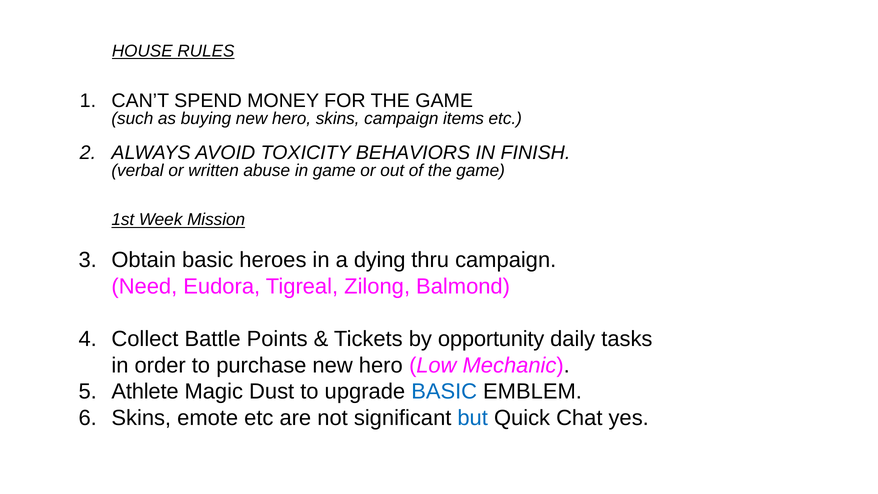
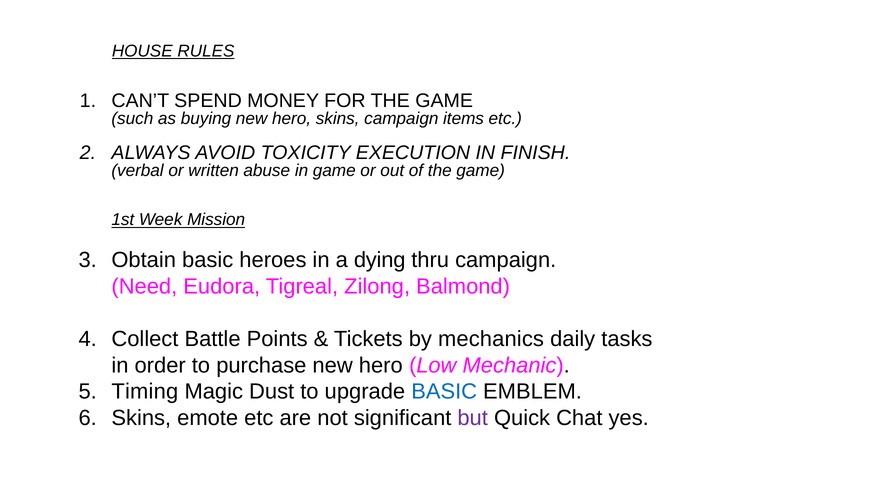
BEHAVIORS: BEHAVIORS -> EXECUTION (413, 153)
opportunity: opportunity -> mechanics (491, 339)
Athlete: Athlete -> Timing (145, 392)
but colour: blue -> purple (473, 418)
